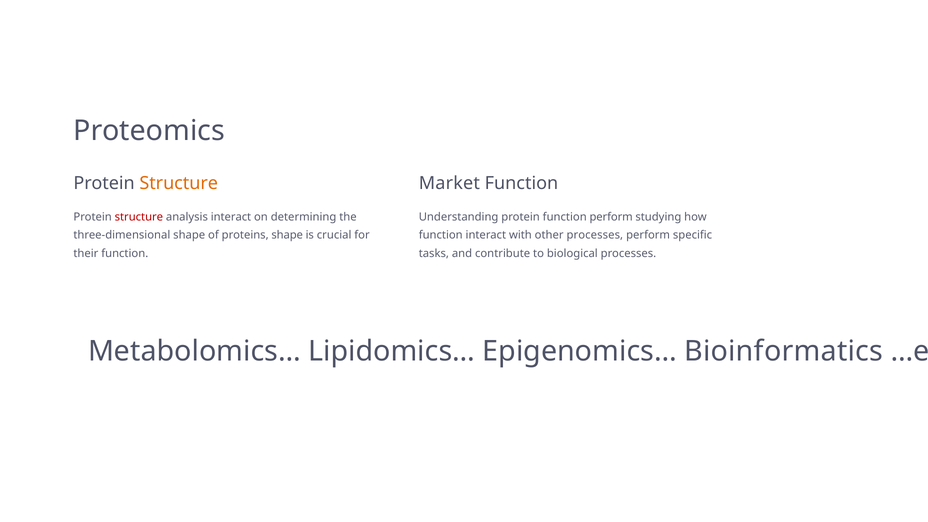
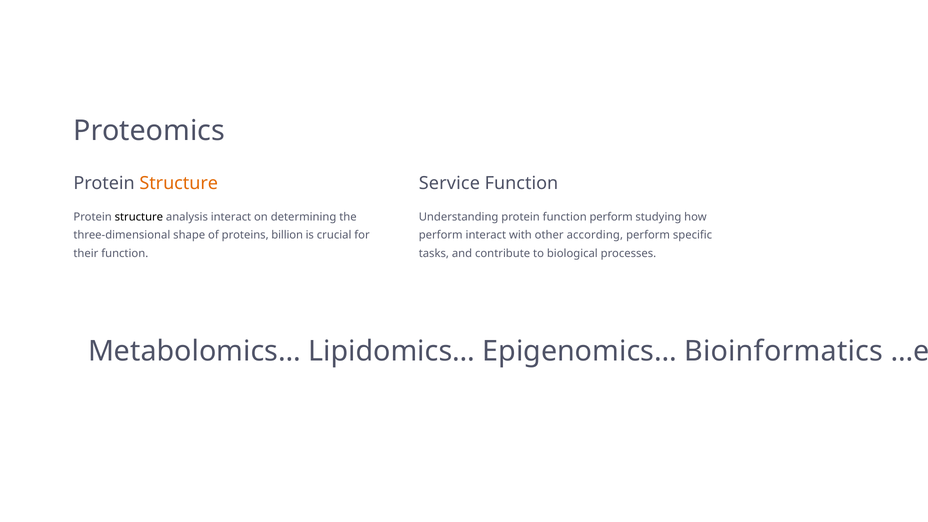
Market: Market -> Service (449, 183)
structure colour: red -> black (139, 217)
proteins shape: shape -> billion (287, 235)
function: function -> perform (441, 235)
other processes: processes -> according (595, 235)
